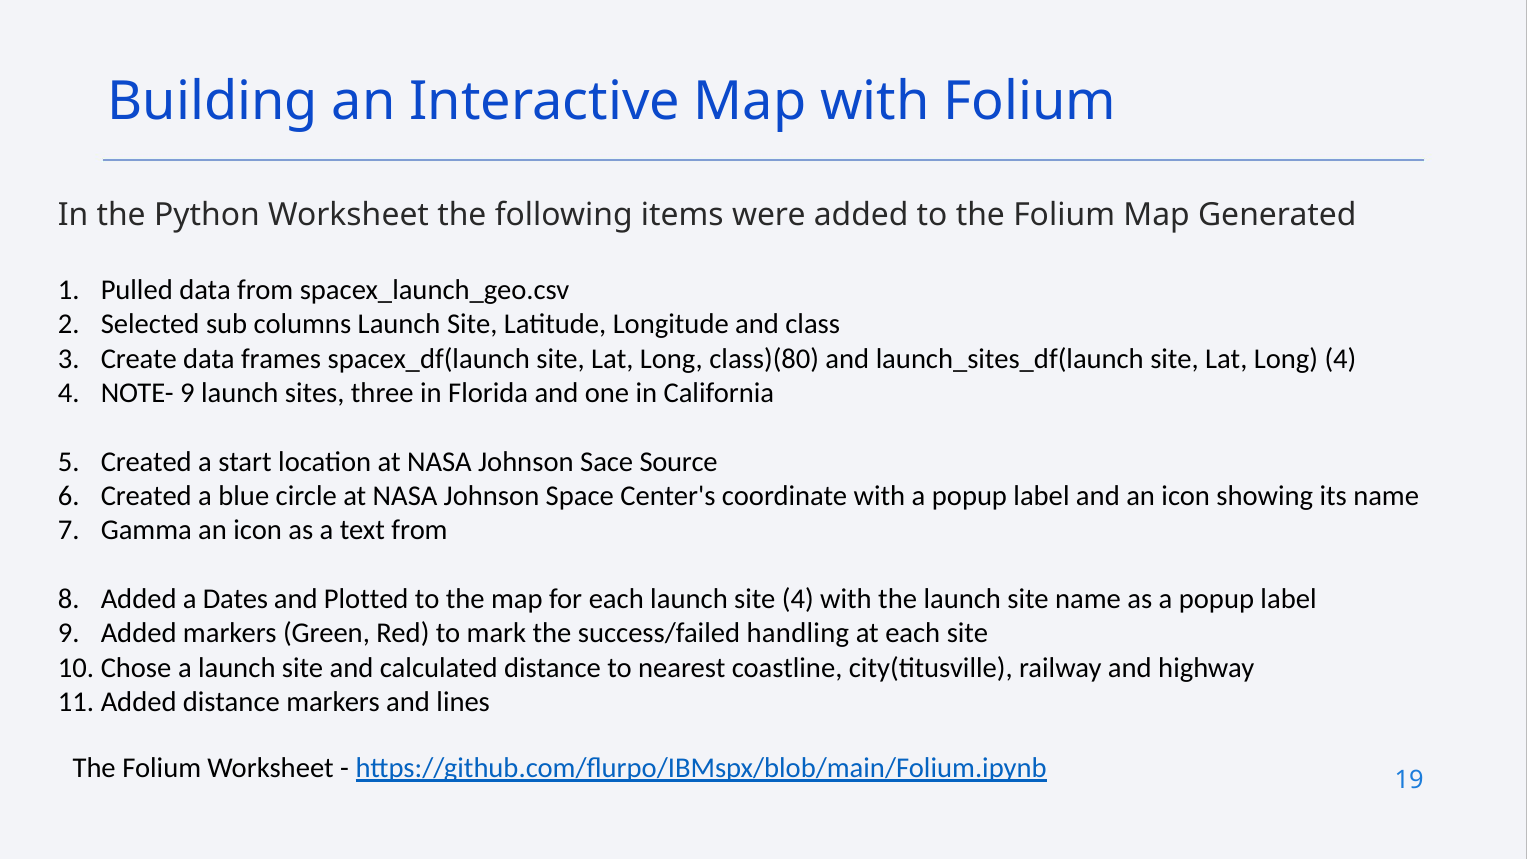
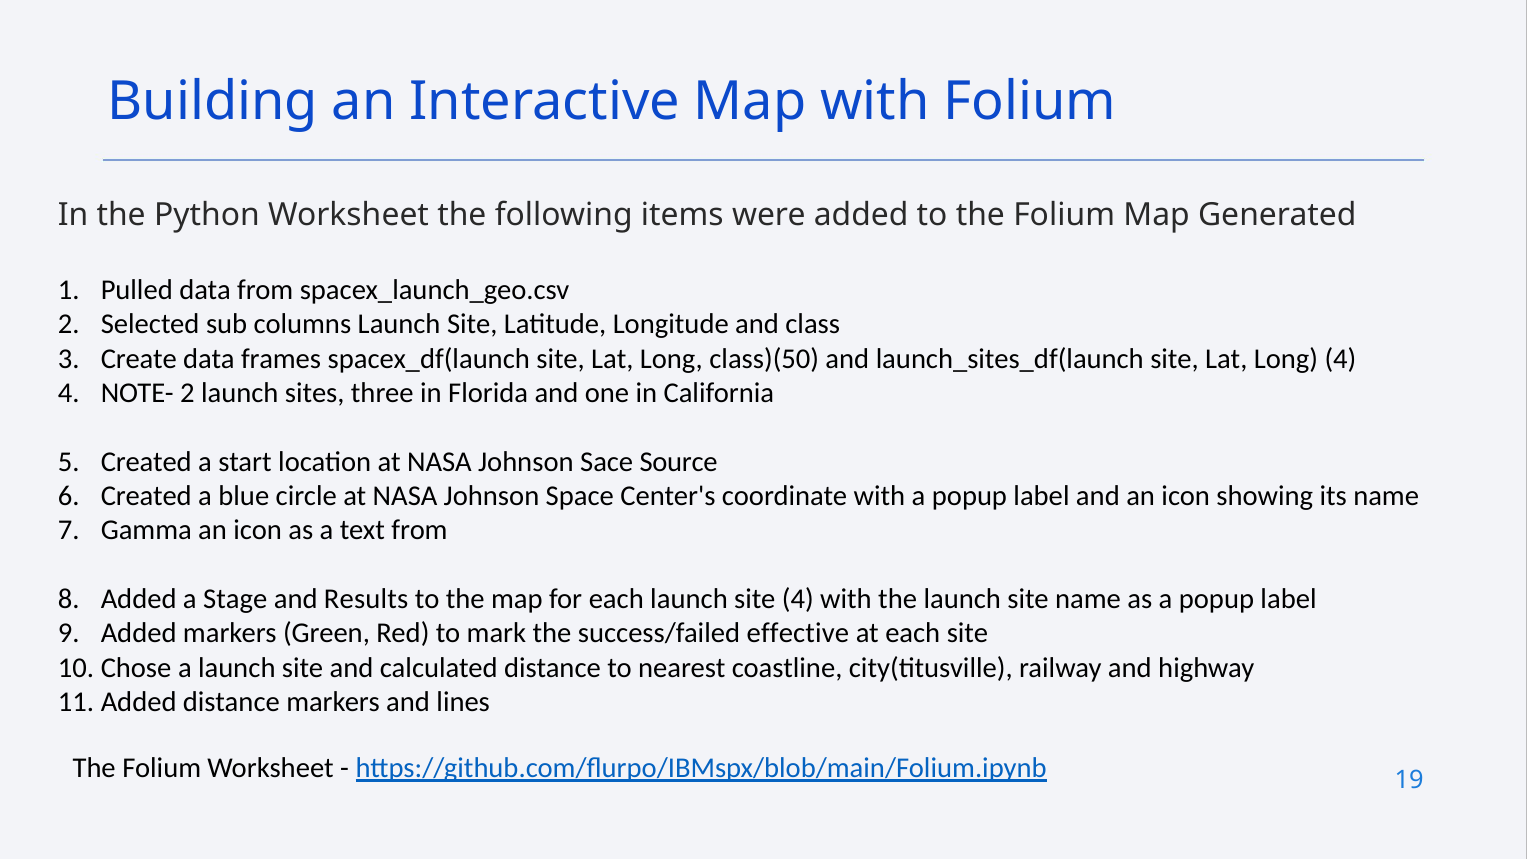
class)(80: class)(80 -> class)(50 (764, 359)
NOTE- 9: 9 -> 2 (187, 393)
Dates: Dates -> Stage (235, 599)
Plotted: Plotted -> Results (366, 599)
handling: handling -> effective (798, 633)
